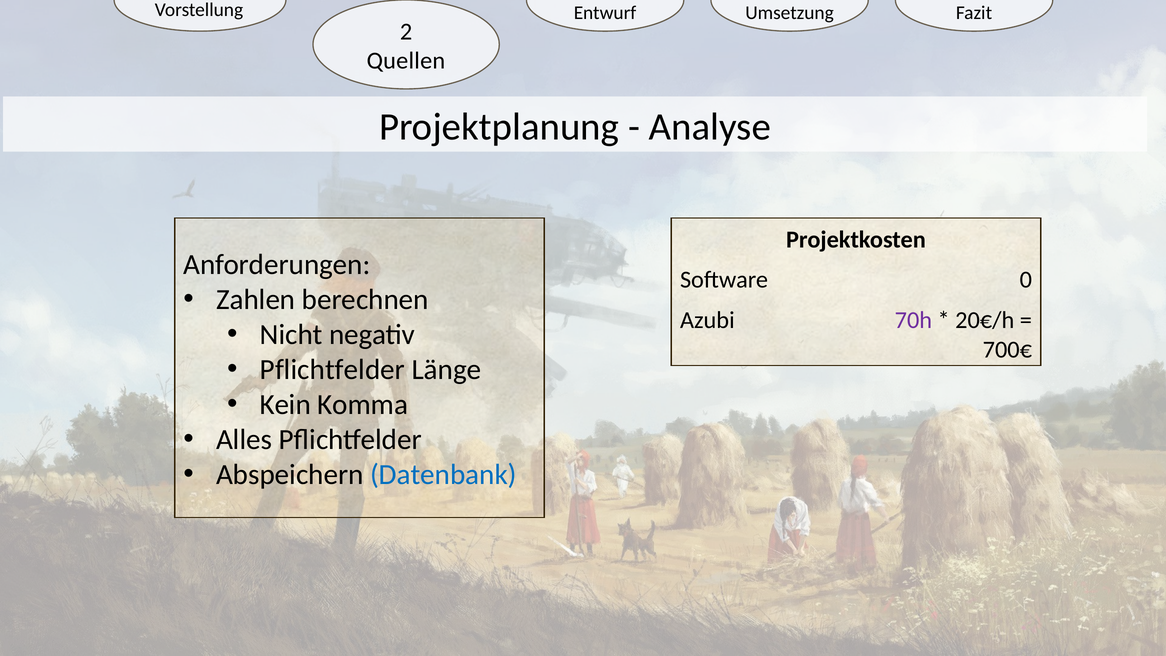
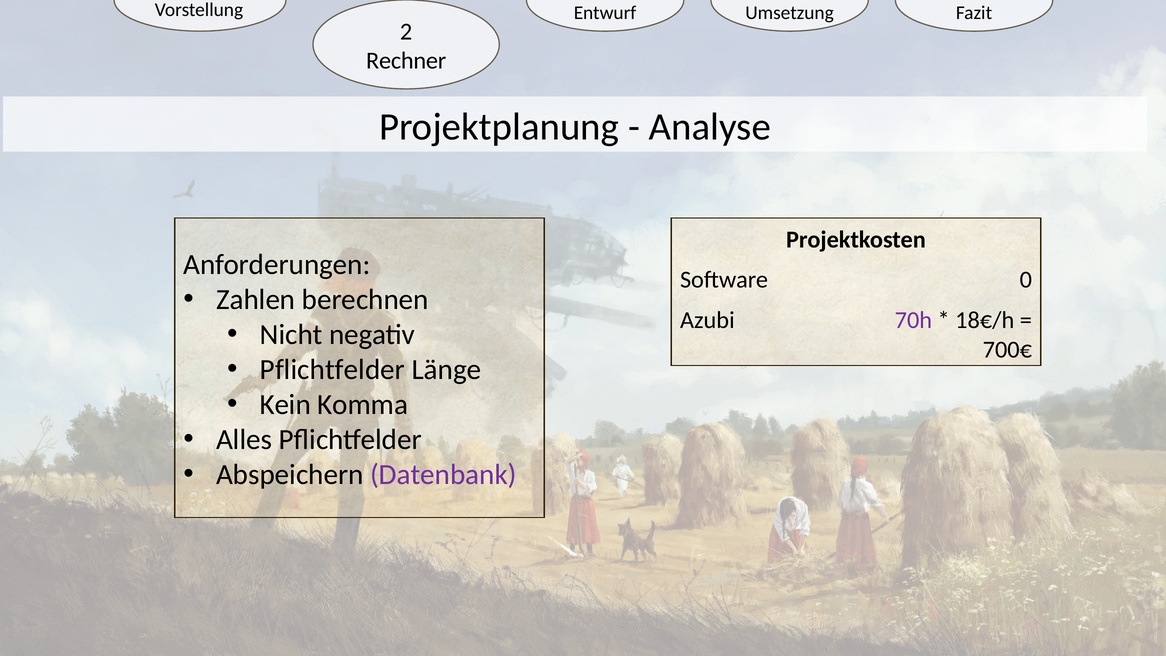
Quellen: Quellen -> Rechner (406, 61)
20€/h: 20€/h -> 18€/h (985, 320)
Datenbank colour: blue -> purple (443, 475)
